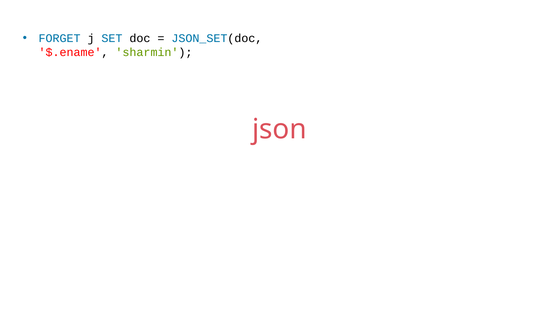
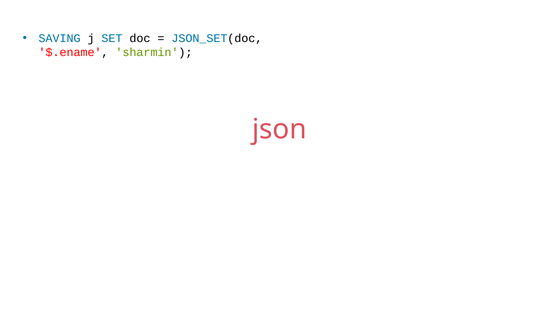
FORGET: FORGET -> SAVING (60, 38)
